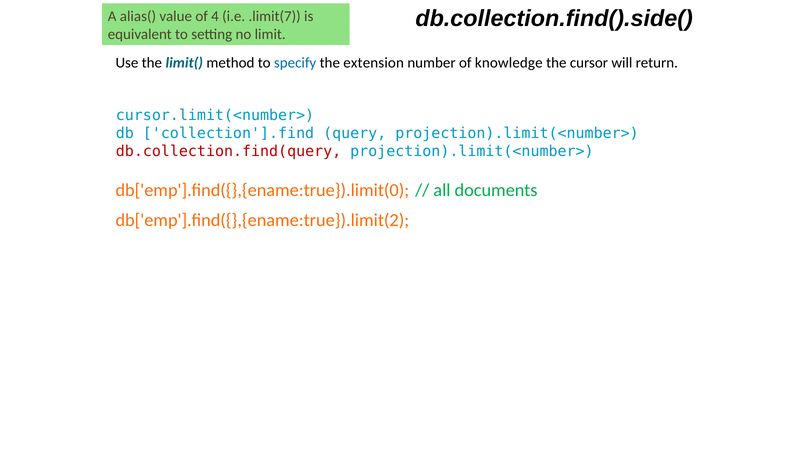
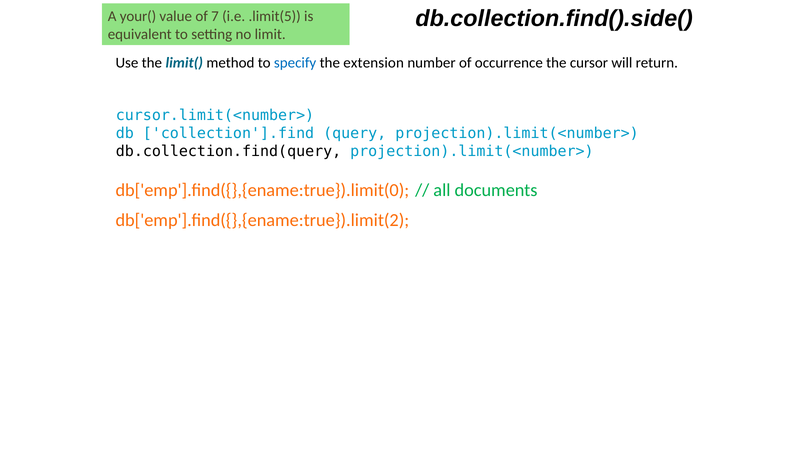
alias(: alias( -> your( (138, 16)
4: 4 -> 7 (215, 16)
.limit(7: .limit(7 -> .limit(5 (275, 16)
knowledge: knowledge -> occurrence (509, 63)
db.collection.find(query colour: red -> black (229, 151)
